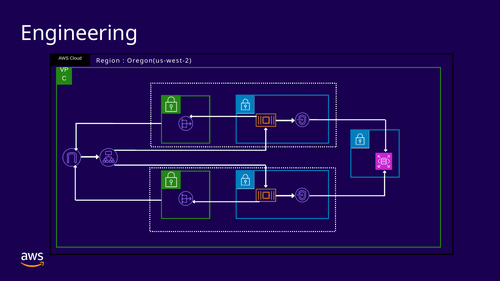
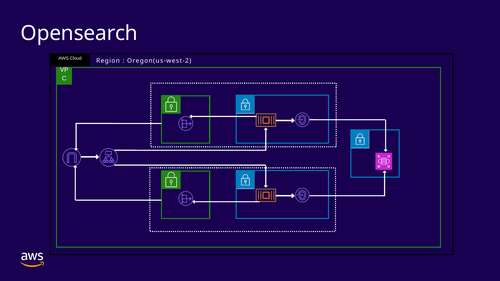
Engineering: Engineering -> Opensearch (79, 33)
